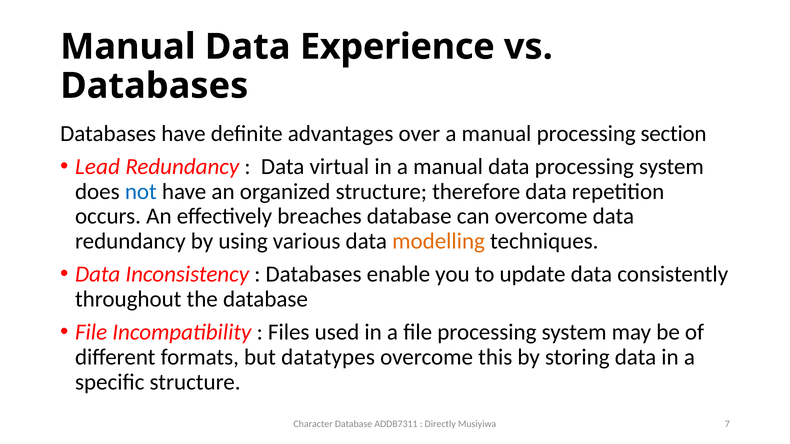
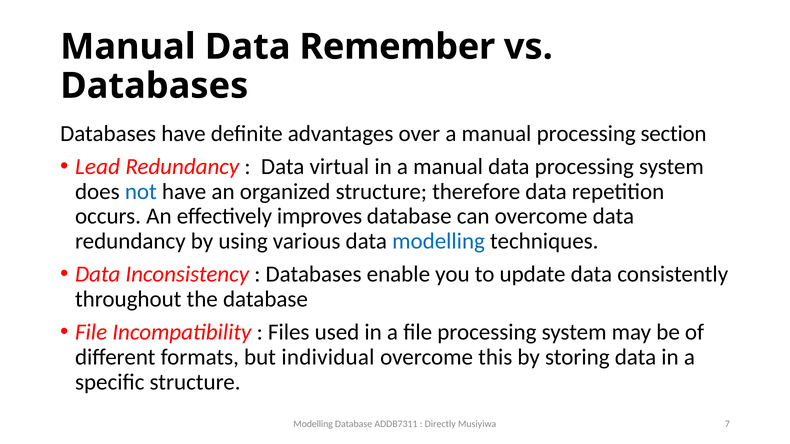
Experience: Experience -> Remember (397, 47)
breaches: breaches -> improves (320, 216)
modelling colour: orange -> blue (439, 241)
datatypes: datatypes -> individual (328, 357)
Character: Character -> Modelling (313, 424)
